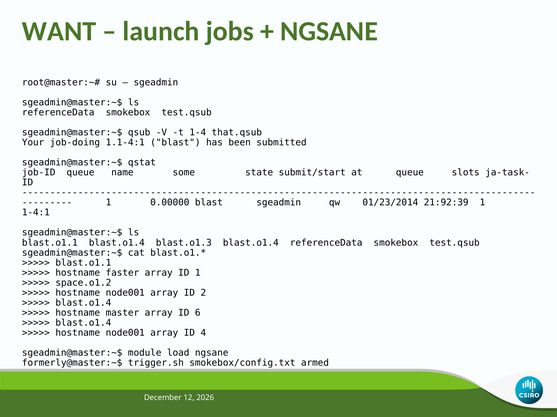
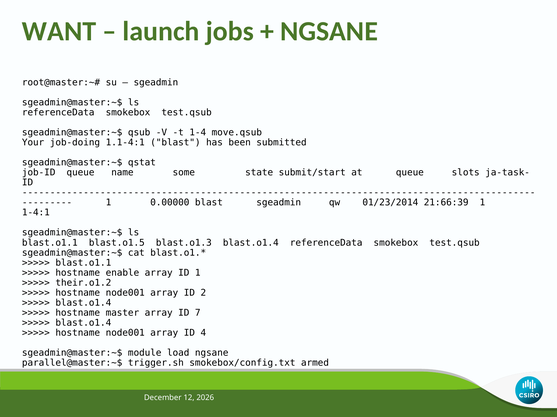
that.qsub: that.qsub -> move.qsub (237, 133)
21:92:39: 21:92:39 -> 21:66:39 (446, 203)
blast.o1.1 blast.o1.4: blast.o1.4 -> blast.o1.5 (117, 243)
faster: faster -> enable (122, 273)
space.o1.2: space.o1.2 -> their.o1.2 (83, 283)
6: 6 -> 7 (198, 313)
formerly@master:~$: formerly@master:~$ -> parallel@master:~$ (72, 363)
